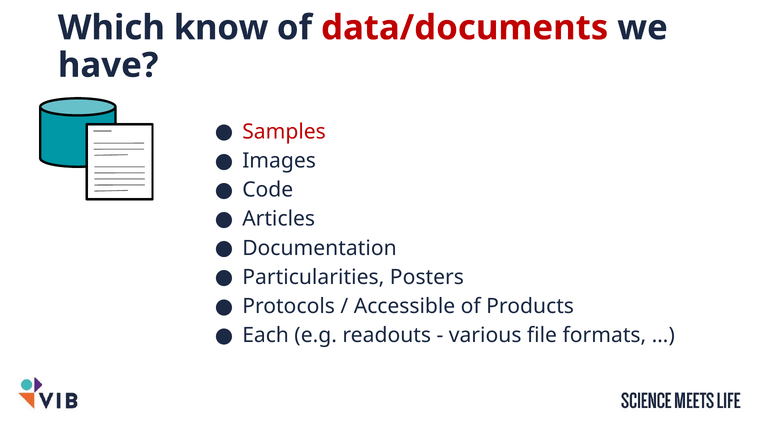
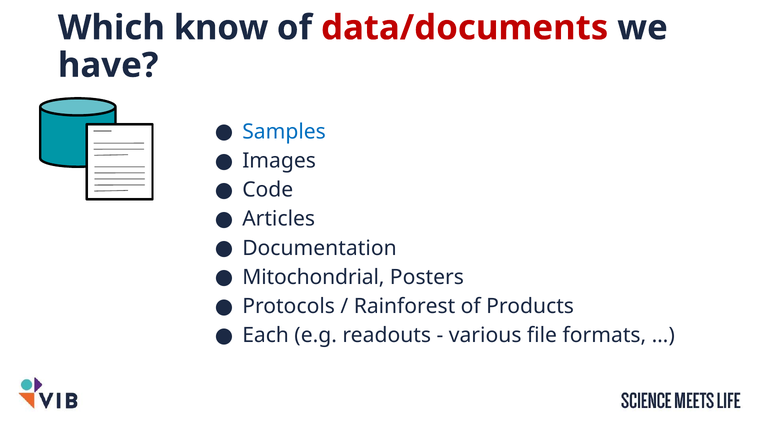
Samples colour: red -> blue (284, 132)
Particularities: Particularities -> Mitochondrial (313, 277)
Accessible: Accessible -> Rainforest (405, 306)
